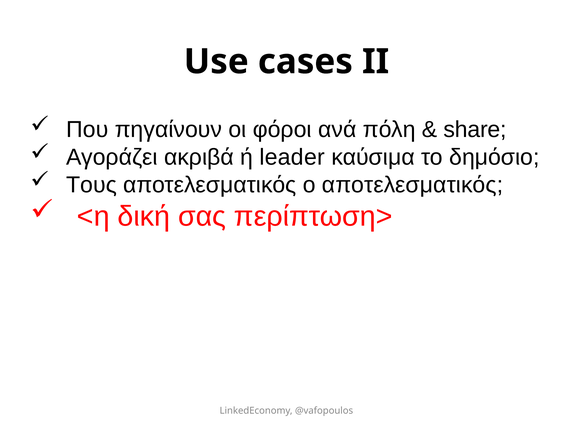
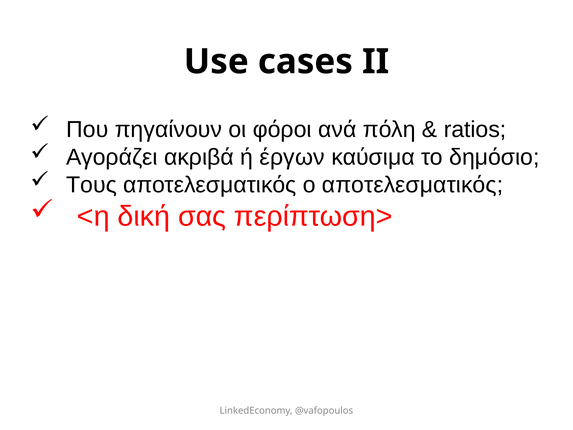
share: share -> ratios (475, 129)
leader: leader -> έργων (292, 157)
